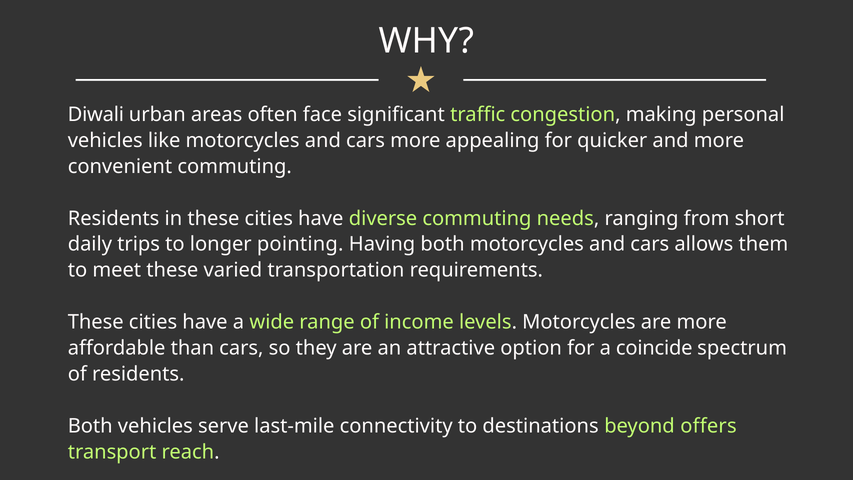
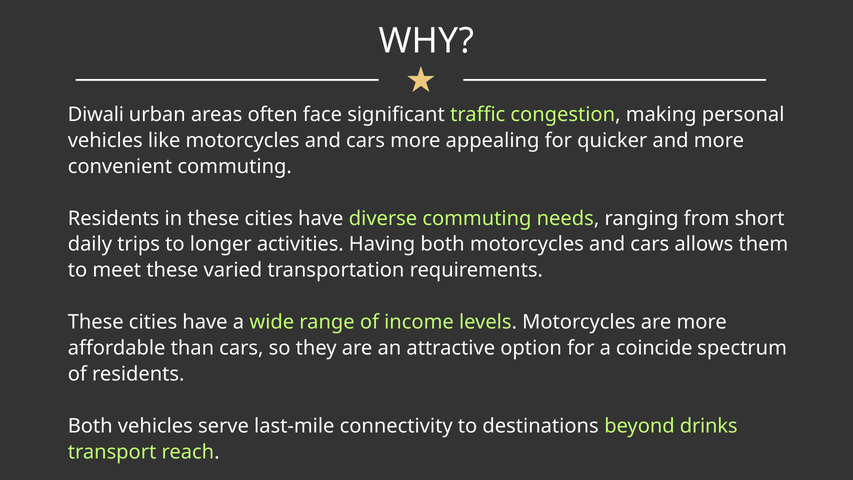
pointing: pointing -> activities (300, 244)
offers: offers -> drinks (709, 426)
